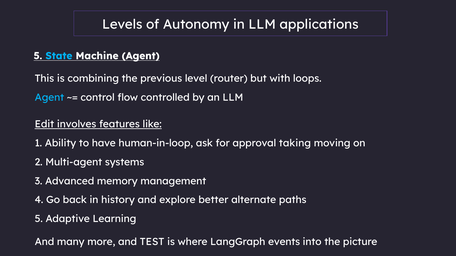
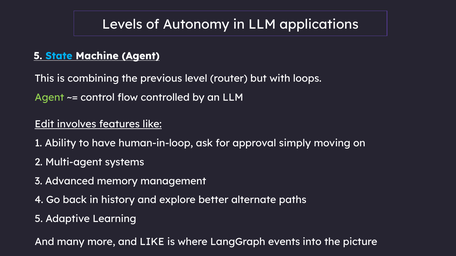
Agent colour: light blue -> light green (49, 98)
taking: taking -> simply (295, 143)
and TEST: TEST -> LIKE (152, 242)
